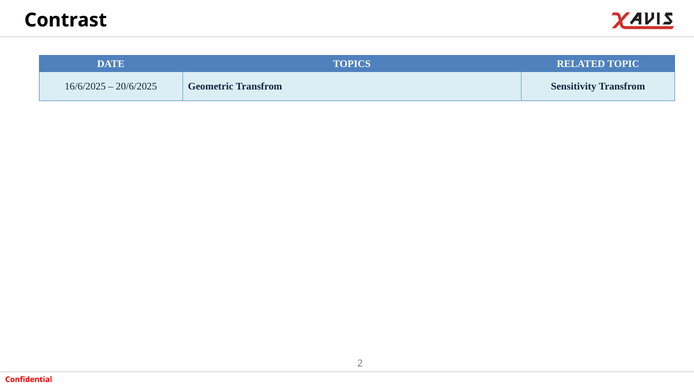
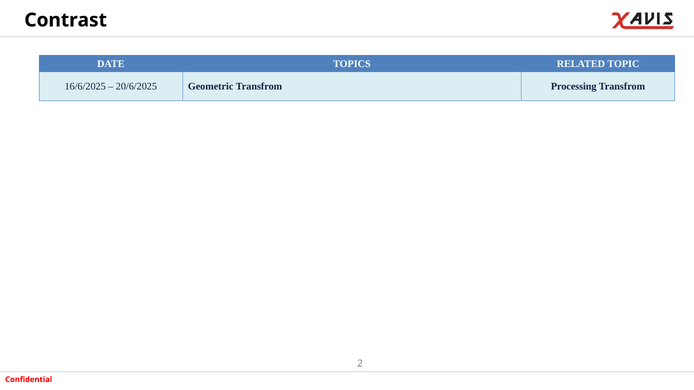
Sensitivity: Sensitivity -> Processing (574, 86)
